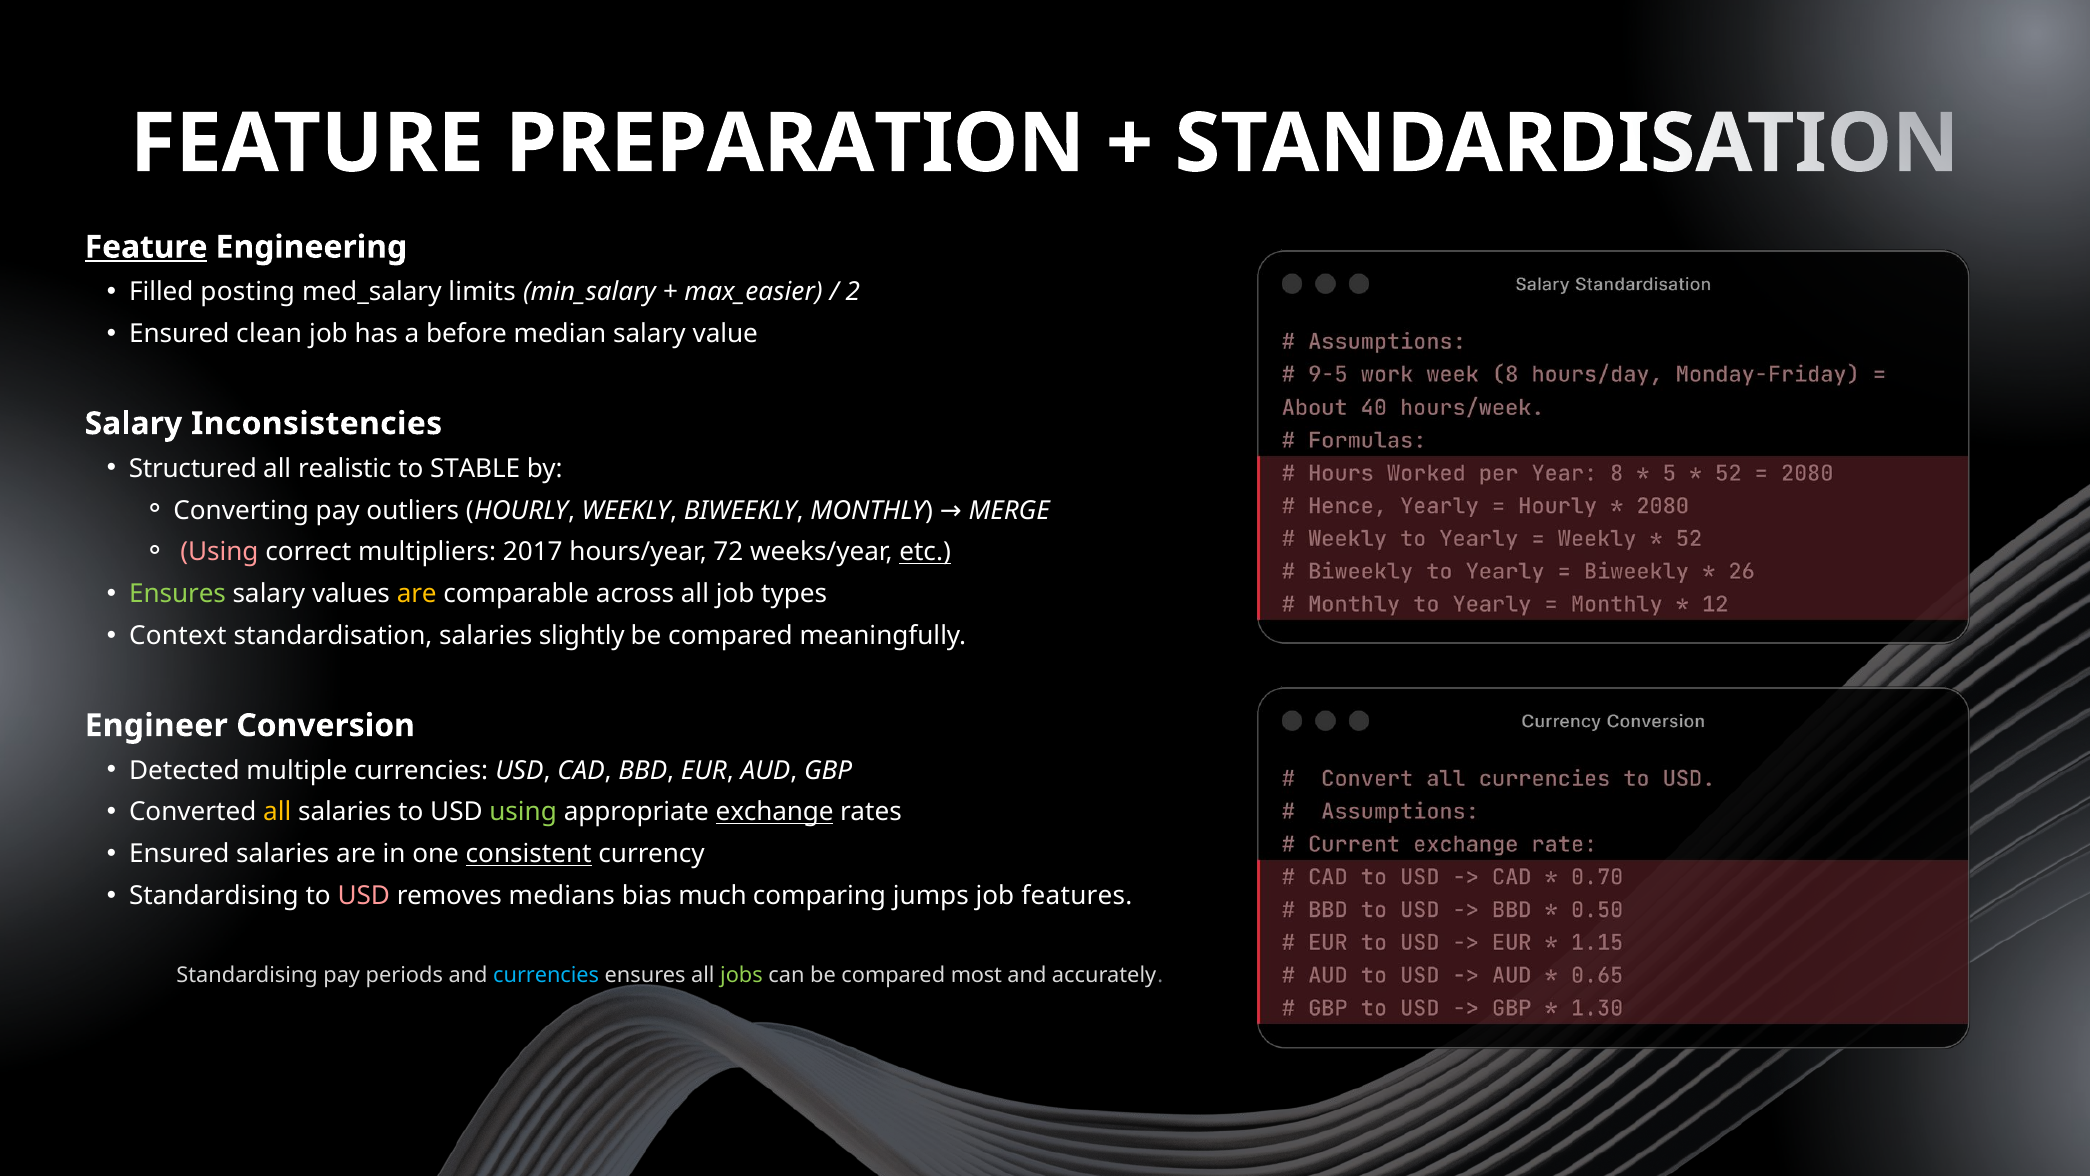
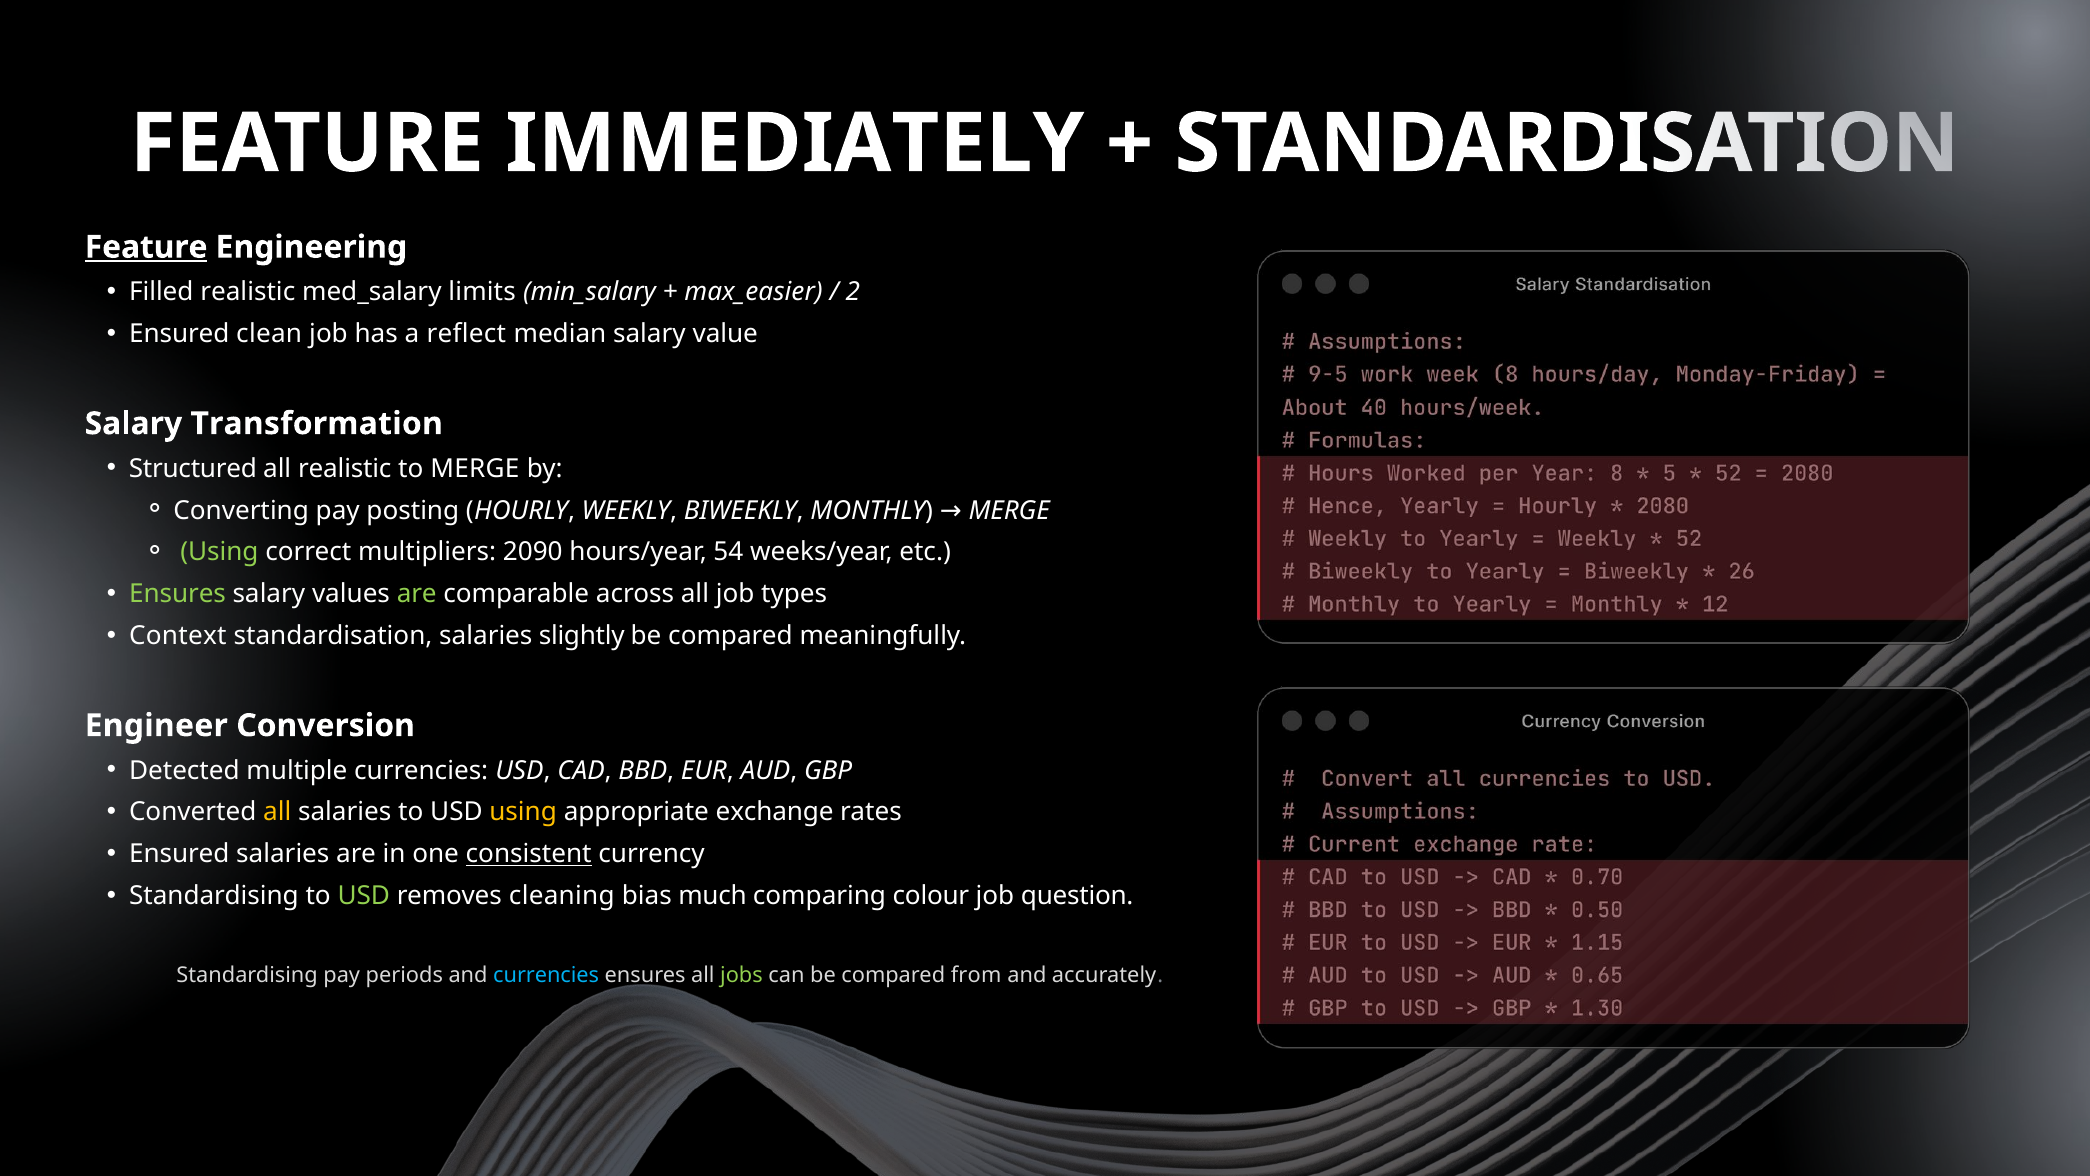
PREPARATION: PREPARATION -> IMMEDIATELY (795, 144)
Filled posting: posting -> realistic (248, 292)
before: before -> reflect (466, 334)
Inconsistencies: Inconsistencies -> Transformation (317, 424)
to STABLE: STABLE -> MERGE (475, 468)
outliers: outliers -> posting (413, 510)
Using colour: pink -> light green (219, 552)
2017: 2017 -> 2090 (533, 552)
72: 72 -> 54 (728, 552)
etc underline: present -> none (925, 552)
are colour: yellow -> light green (417, 594)
using colour: light green -> yellow (523, 812)
exchange underline: present -> none (775, 812)
USD colour: pink -> light green (364, 896)
medians: medians -> cleaning (562, 896)
jumps: jumps -> colour (931, 896)
features: features -> question (1077, 896)
most: most -> from (976, 975)
